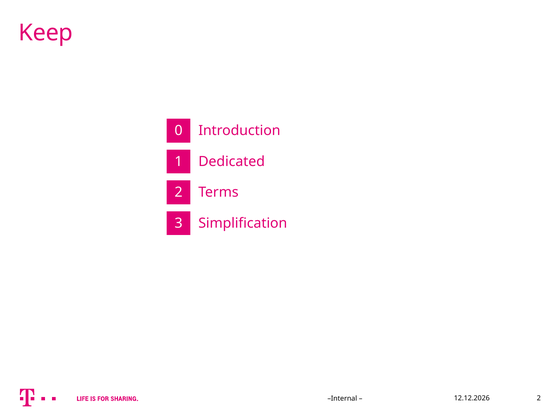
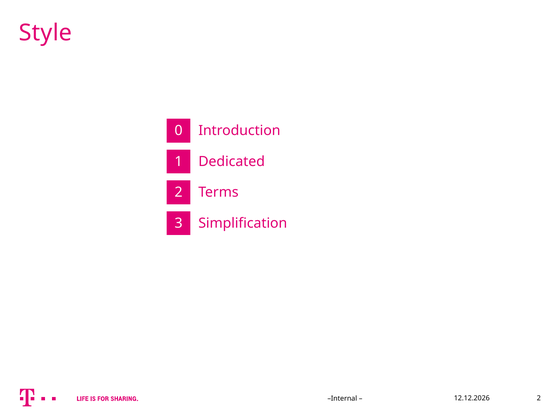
Keep: Keep -> Style (46, 33)
